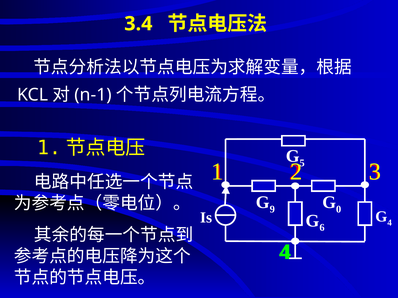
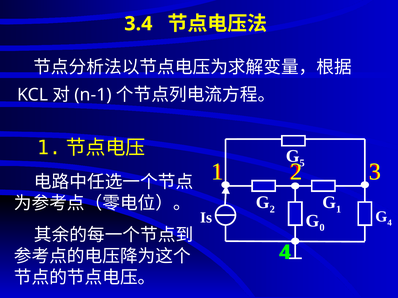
9: 9 -> 2 (272, 210)
0: 0 -> 1 (339, 210)
6: 6 -> 0 (322, 228)
